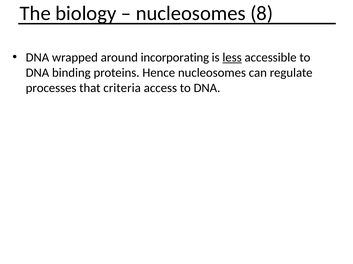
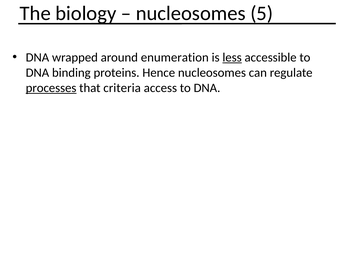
8: 8 -> 5 (262, 13)
incorporating: incorporating -> enumeration (175, 57)
processes underline: none -> present (51, 88)
